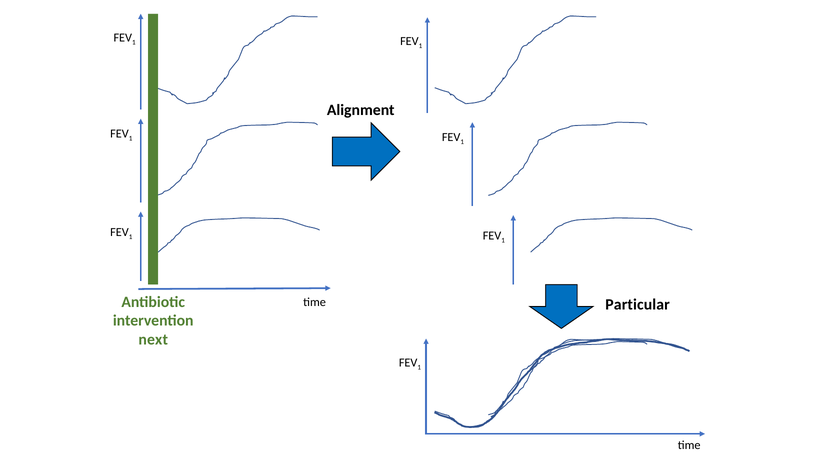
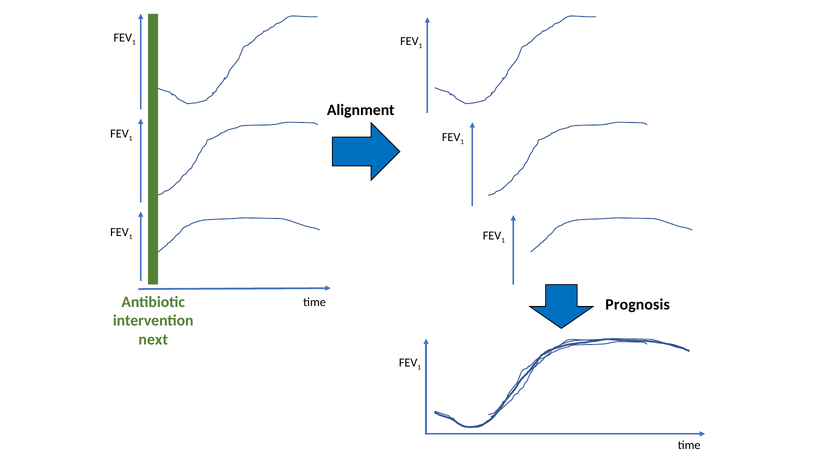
Particular: Particular -> Prognosis (638, 305)
